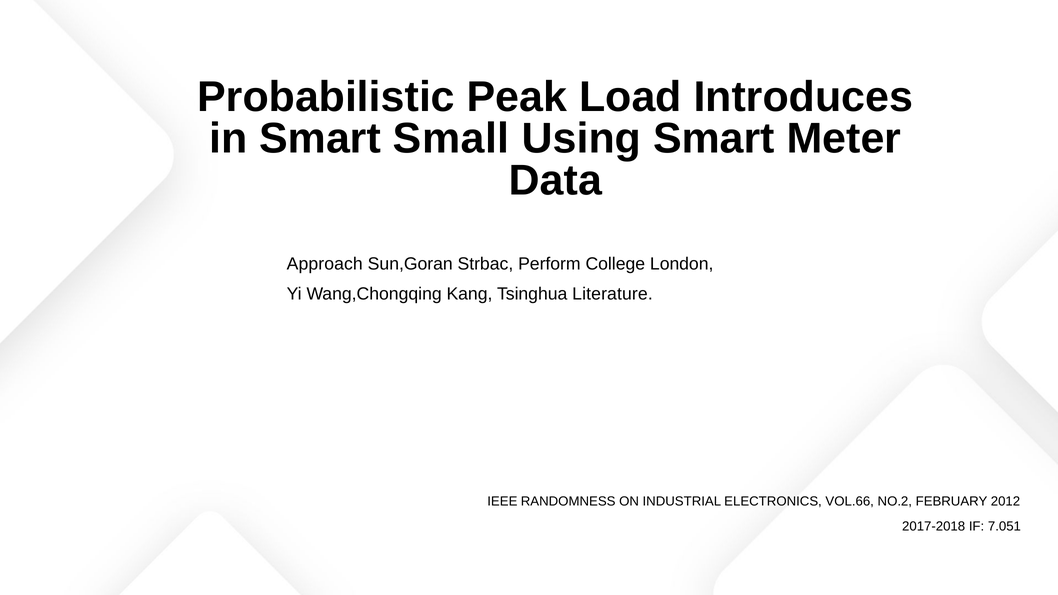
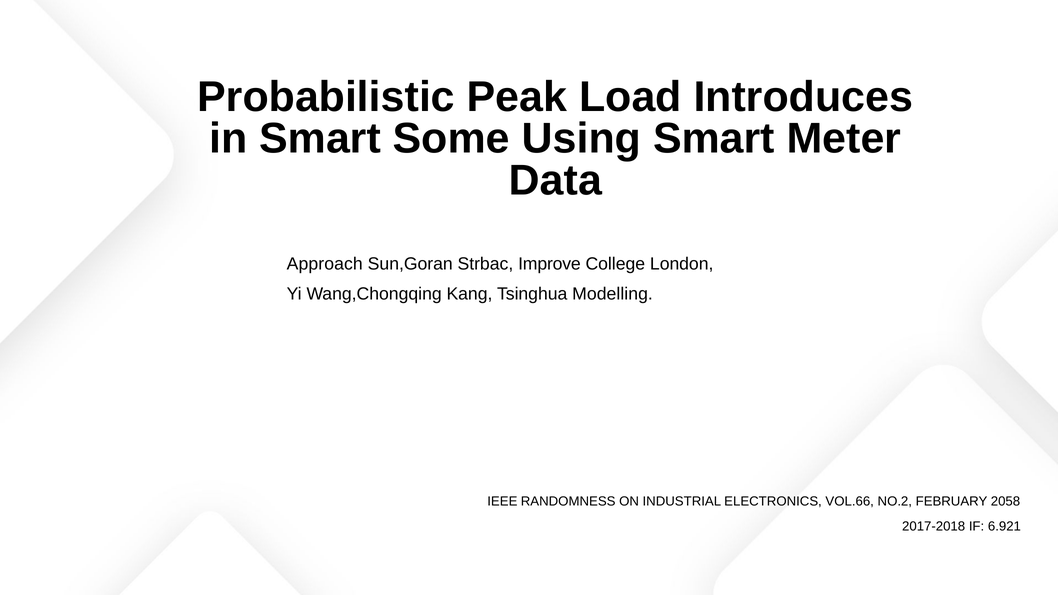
Small: Small -> Some (451, 139)
Perform: Perform -> Improve (549, 264)
Literature: Literature -> Modelling (613, 294)
2012: 2012 -> 2058 (1005, 501)
7.051: 7.051 -> 6.921 (1004, 527)
